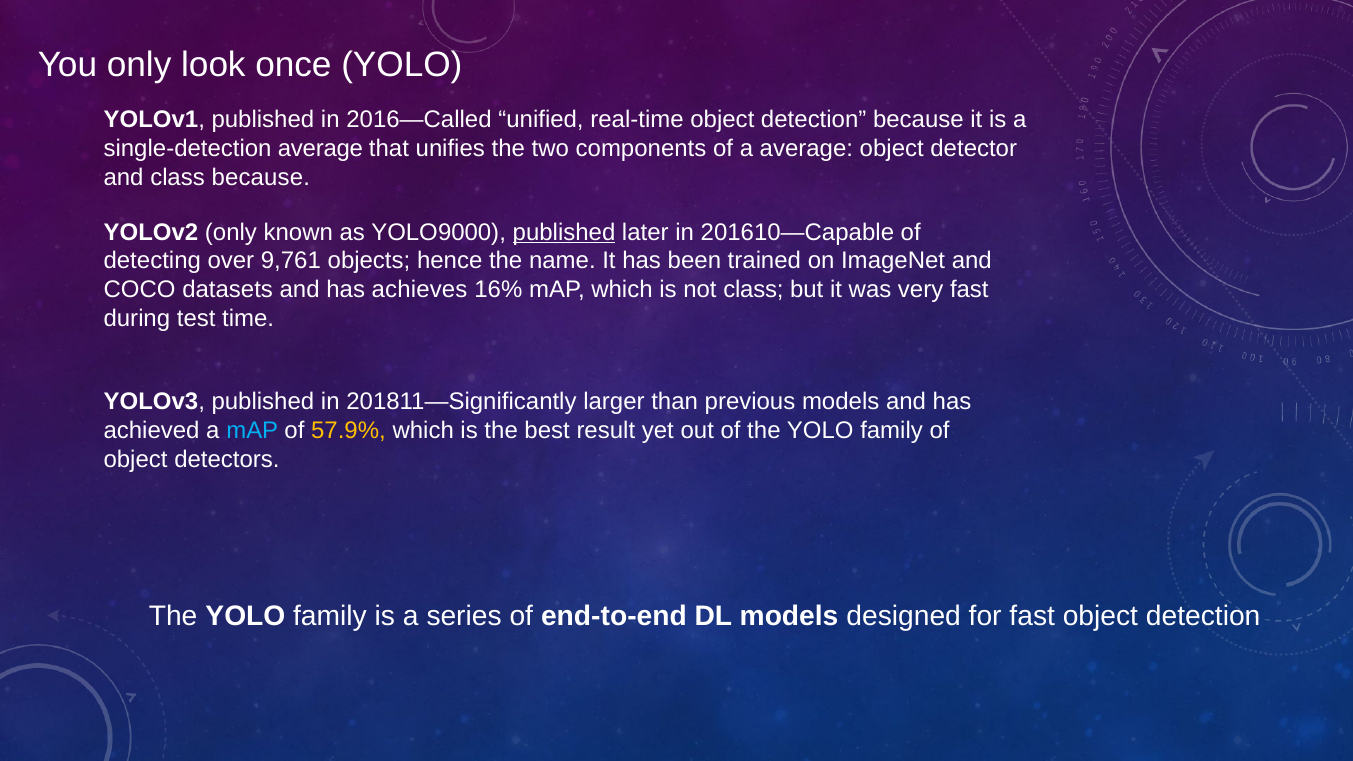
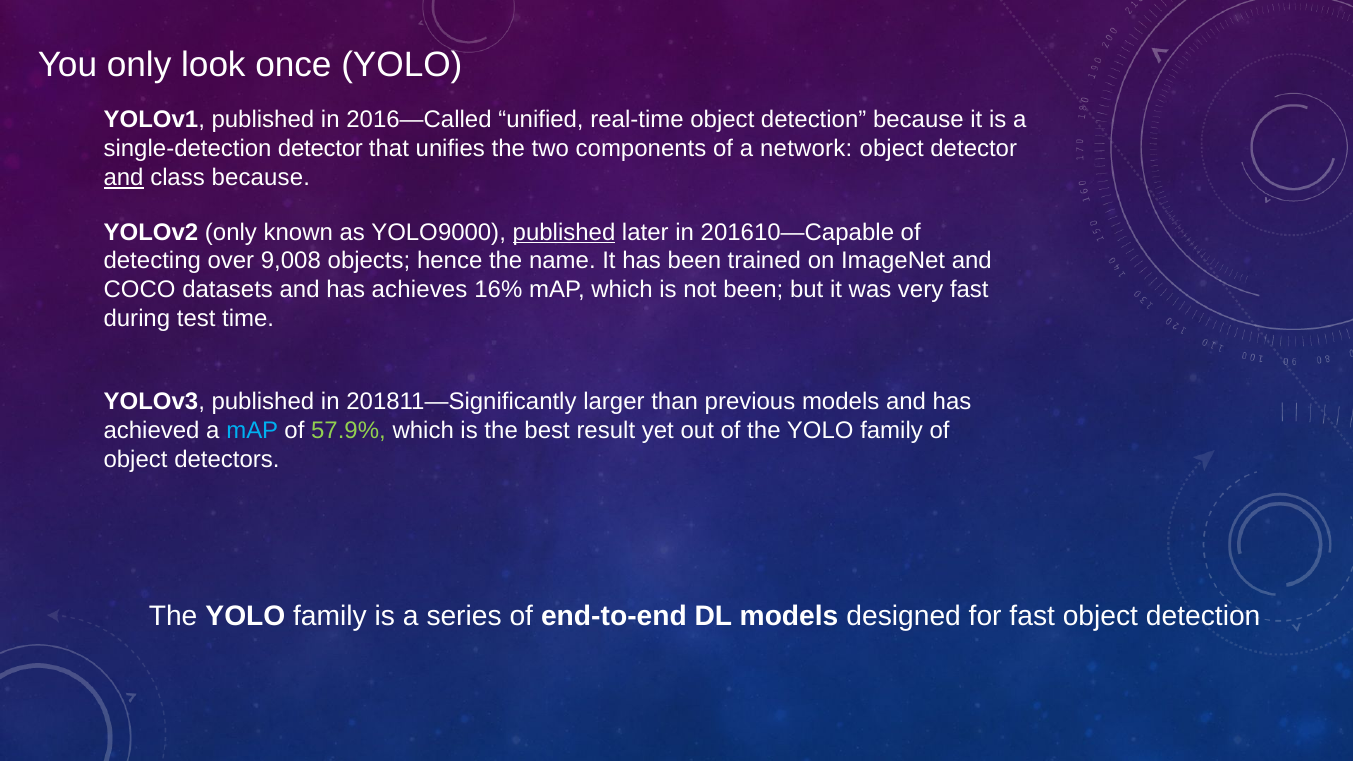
single-detection average: average -> detector (320, 149)
a average: average -> network (806, 149)
and underline: none -> present (124, 178)
9,761: 9,761 -> 9,008 (291, 261)
not class: class -> been (753, 290)
57.9% colour: yellow -> light green (348, 430)
